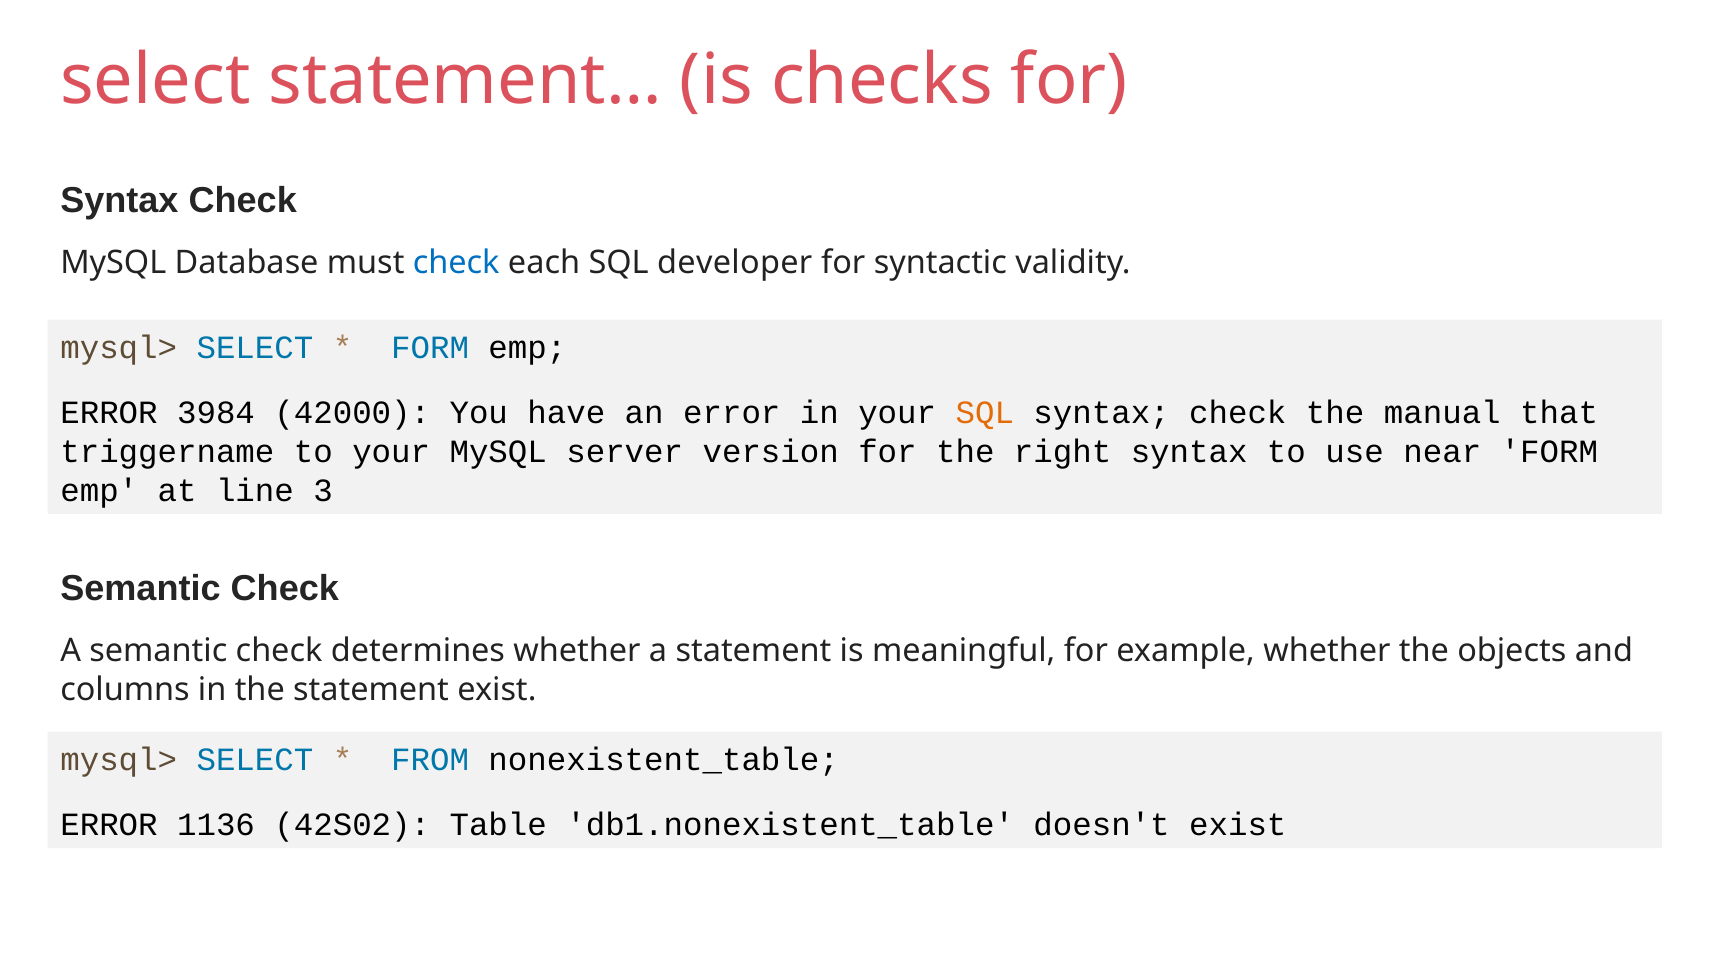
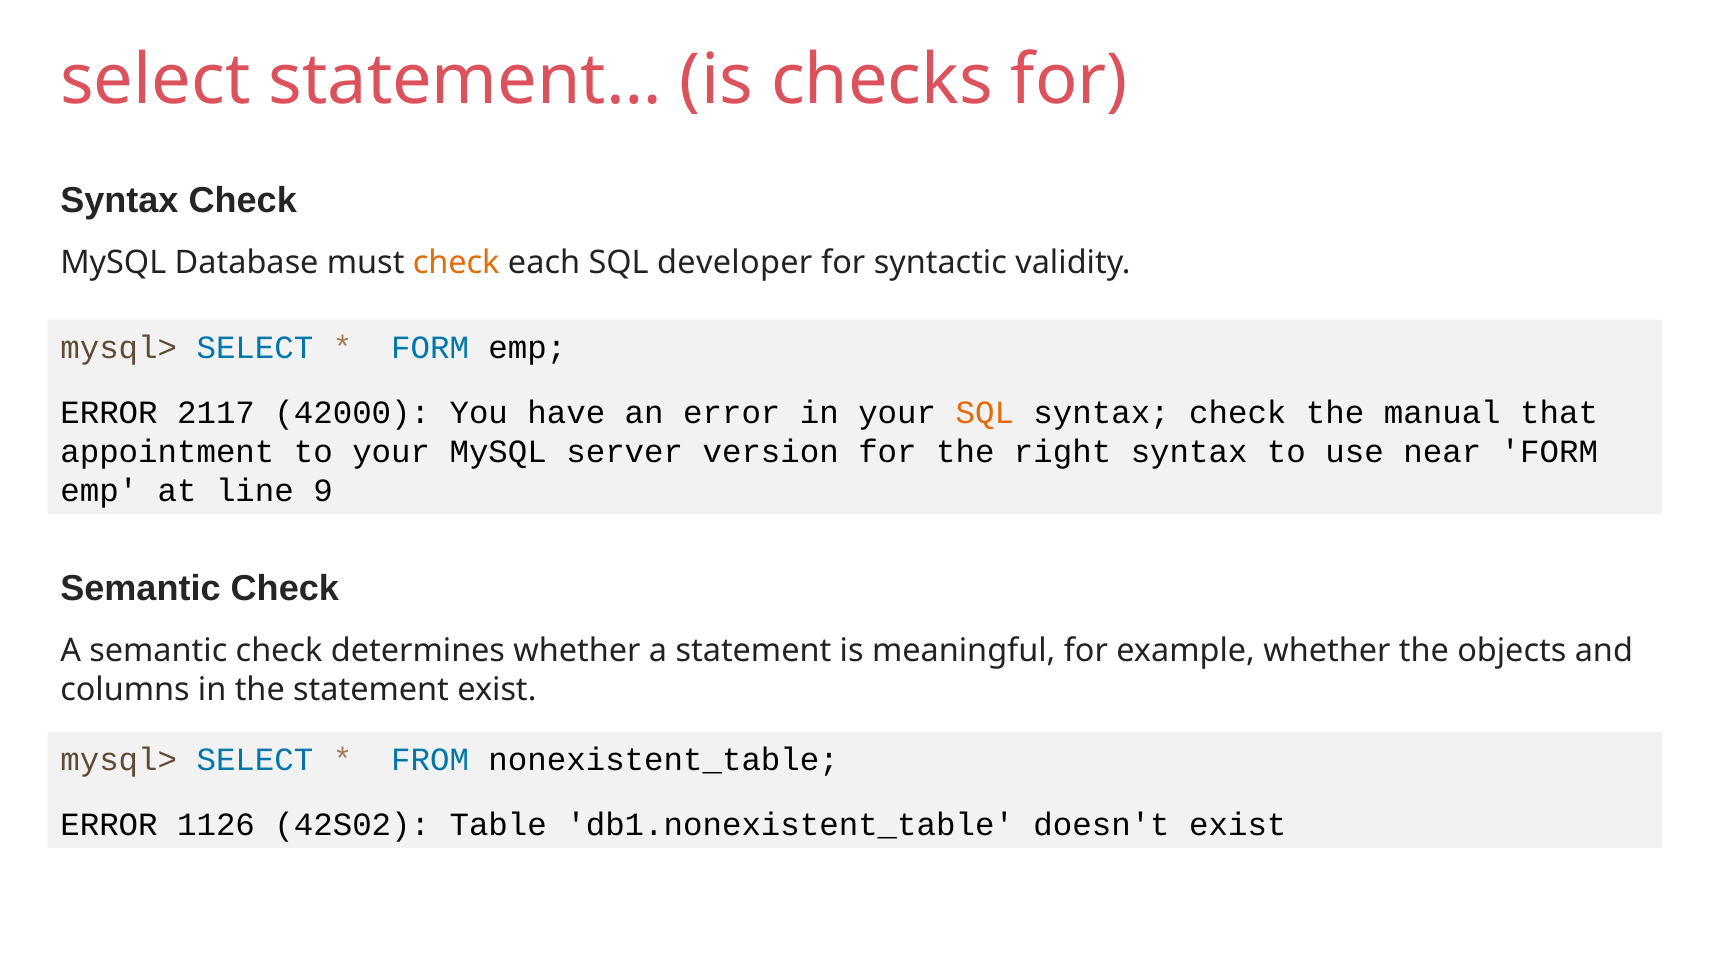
check colour: blue -> orange (456, 263)
3984: 3984 -> 2117 (216, 413)
triggername: triggername -> appointment (167, 452)
3: 3 -> 9 (323, 490)
1136: 1136 -> 1126 (216, 825)
